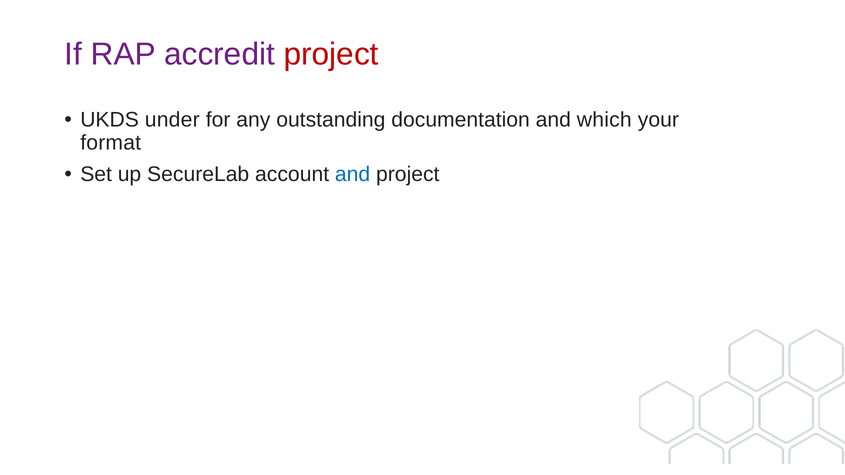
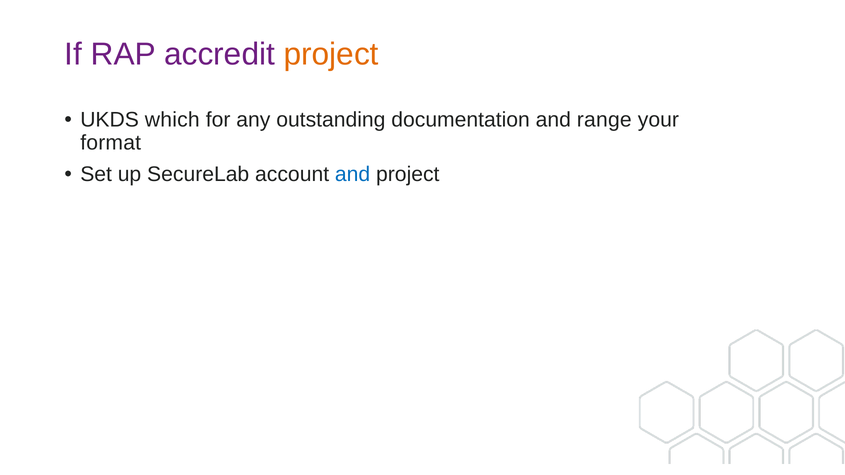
project colour: red -> orange (331, 54)
under: under -> which (172, 120)
which: which -> range (604, 120)
